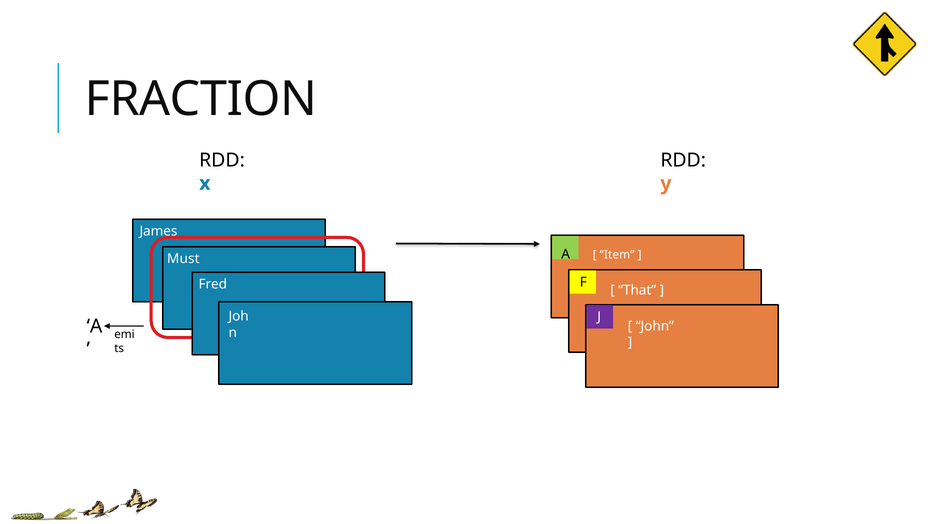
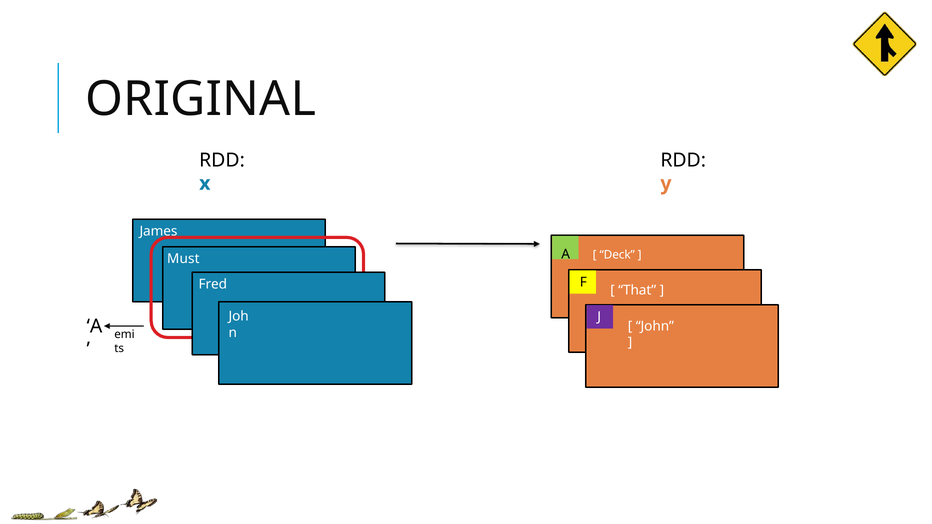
FRACTION: FRACTION -> ORIGINAL (201, 99)
Item: Item -> Deck (617, 255)
